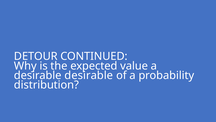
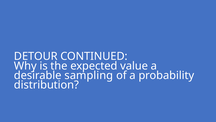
desirable desirable: desirable -> sampling (89, 75)
